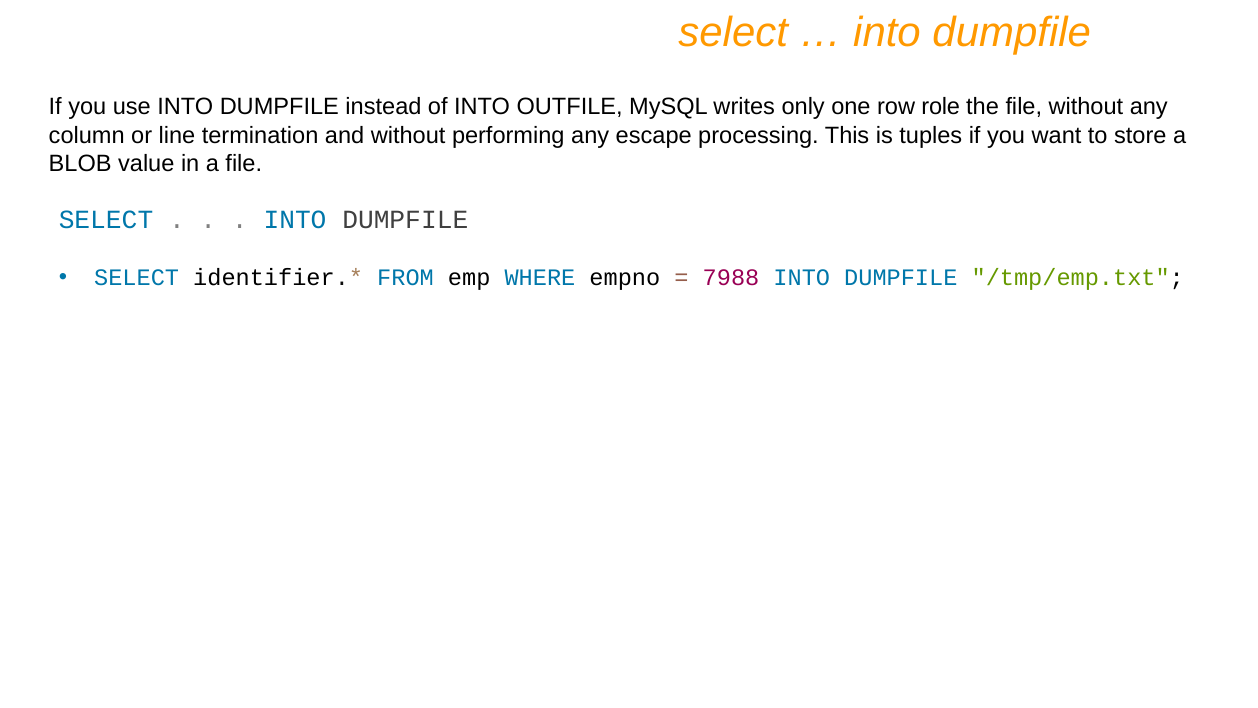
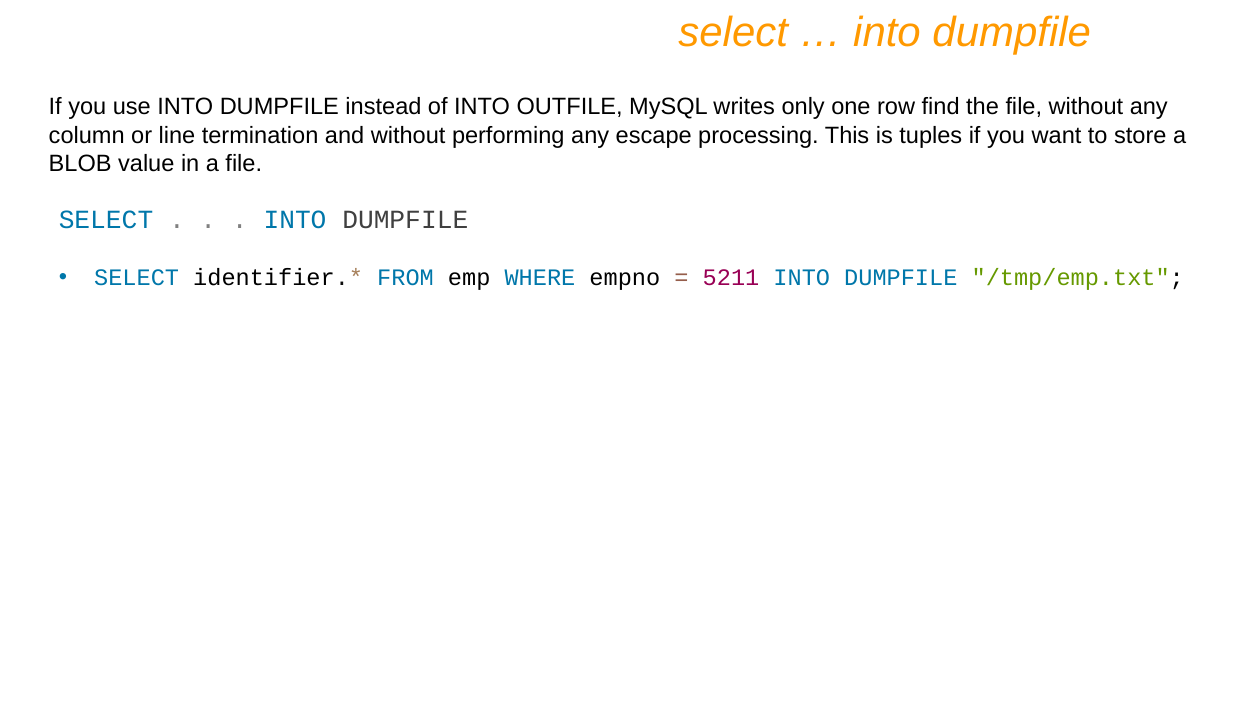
role: role -> find (941, 107)
7988: 7988 -> 5211 (731, 278)
